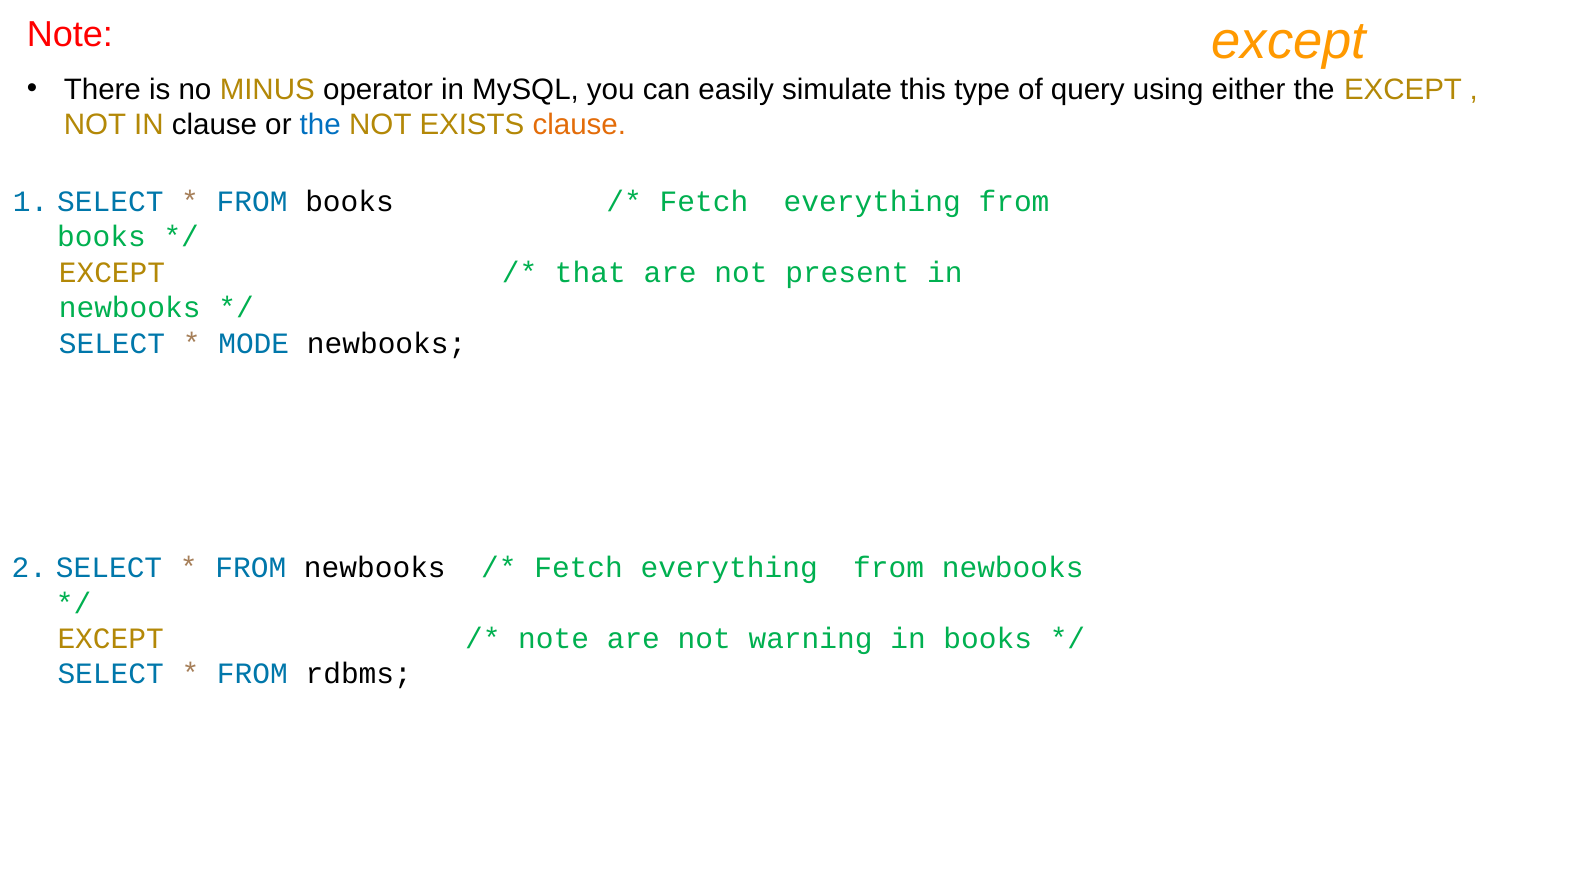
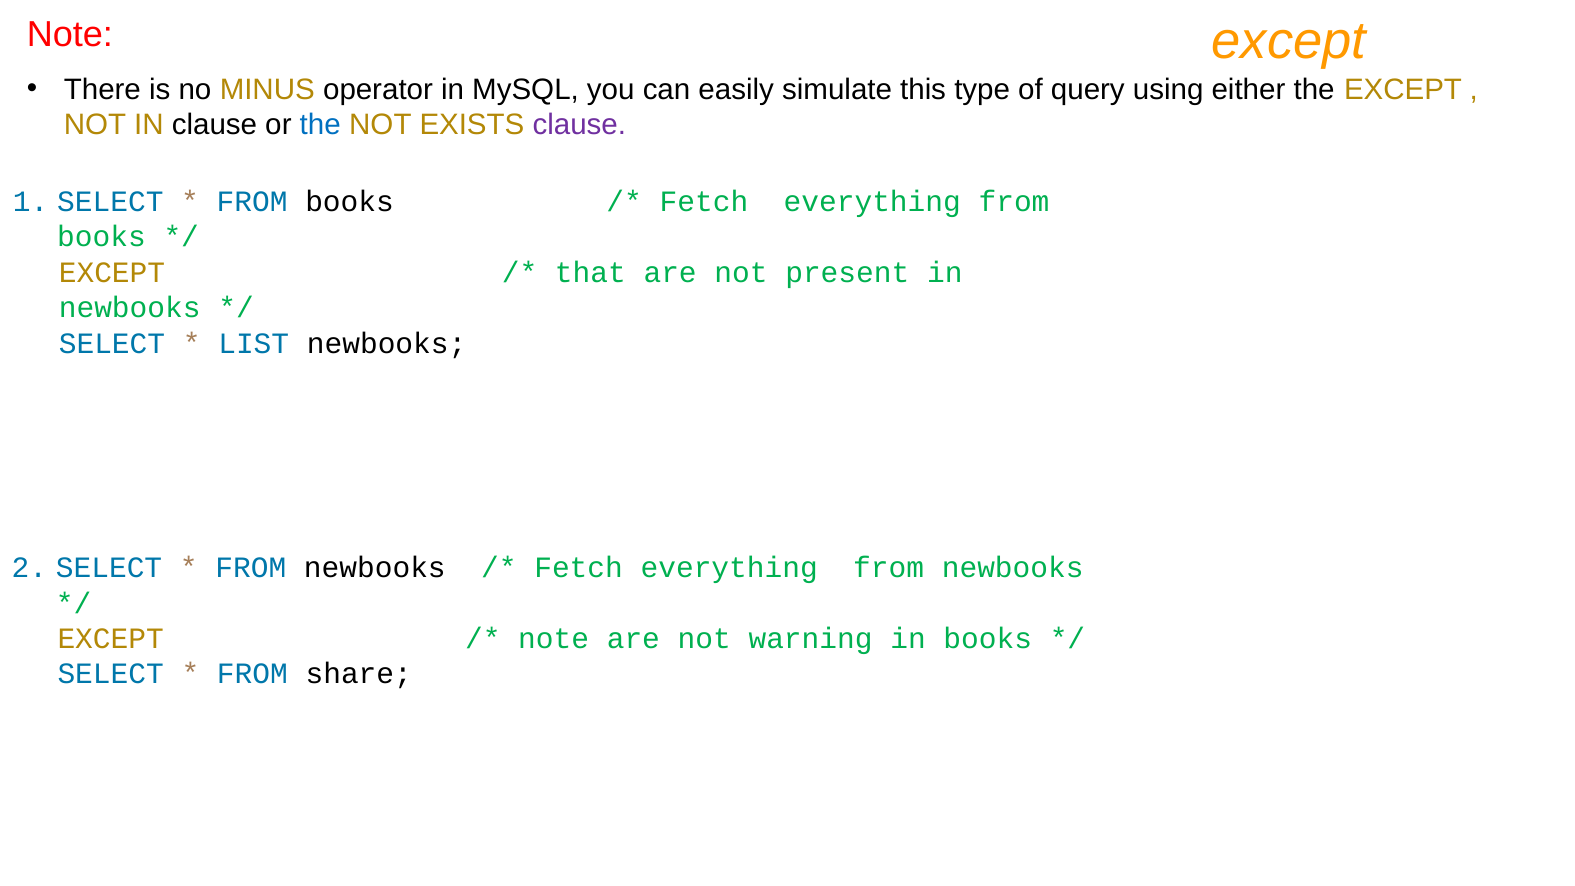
clause colour: orange -> purple (579, 125)
MODE: MODE -> LIST (254, 343)
rdbms: rdbms -> share (359, 674)
